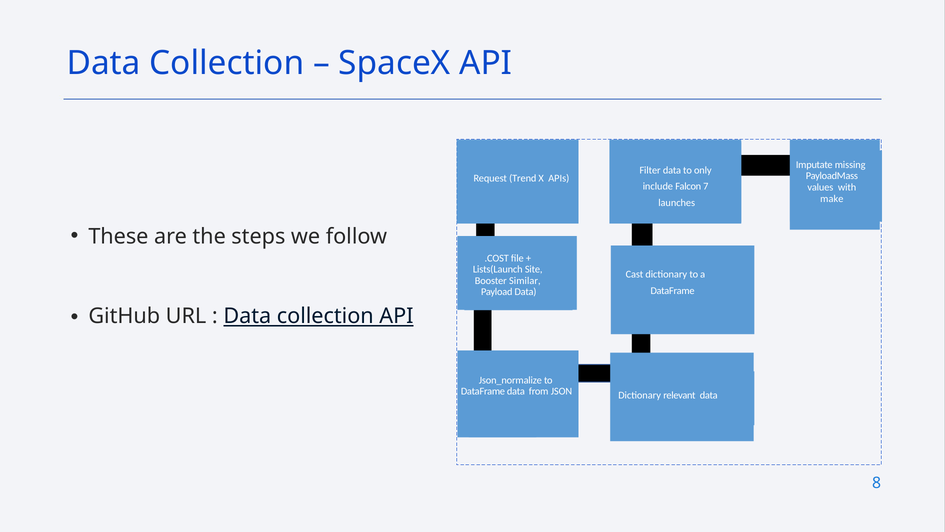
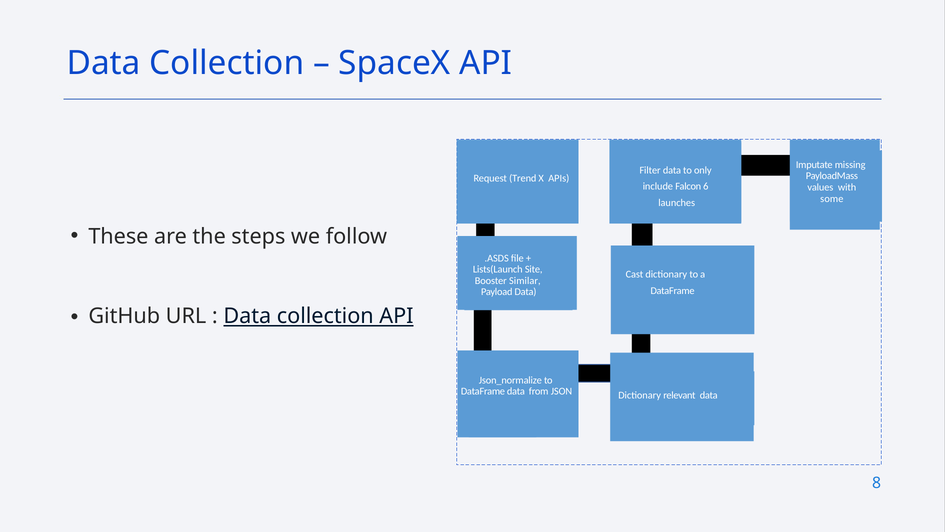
7: 7 -> 6 (706, 186)
make: make -> some (832, 198)
.COST: .COST -> .ASDS (497, 258)
